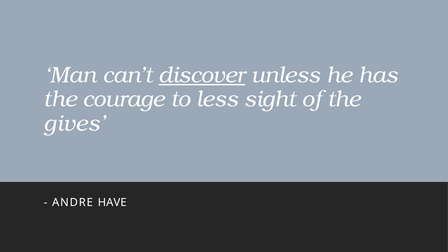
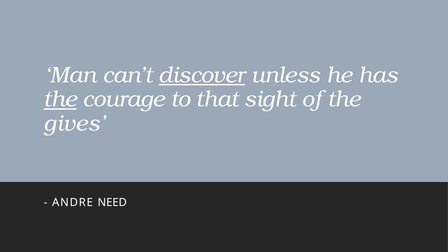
the underline: none -> present (60, 99)
less: less -> that (217, 99)
HAVE: HAVE -> NEED (112, 203)
